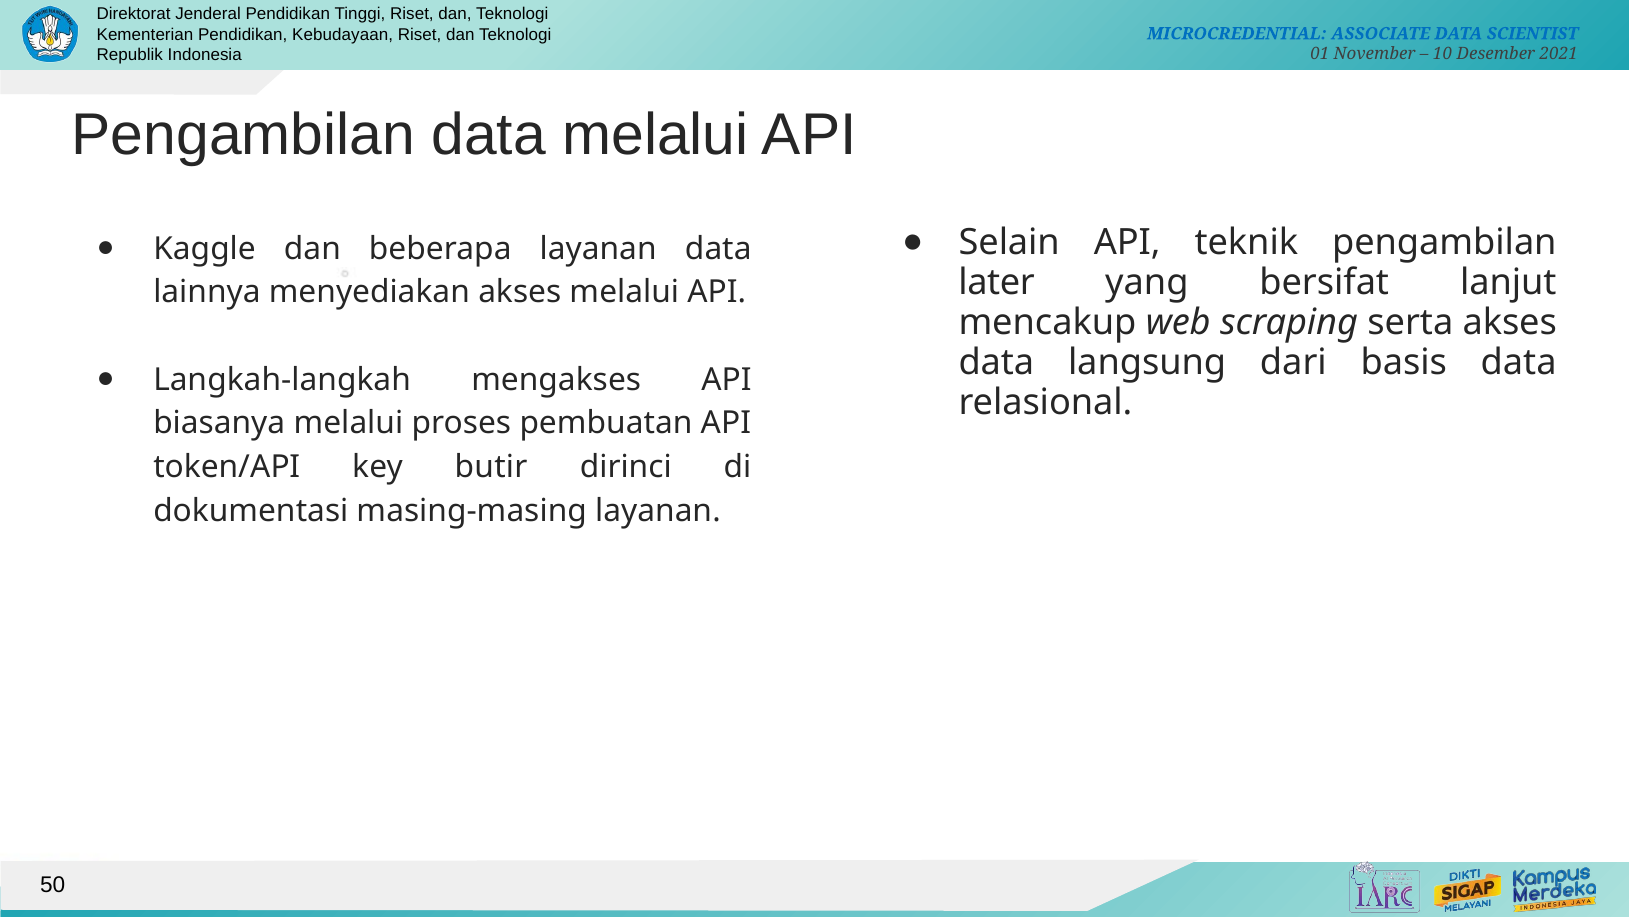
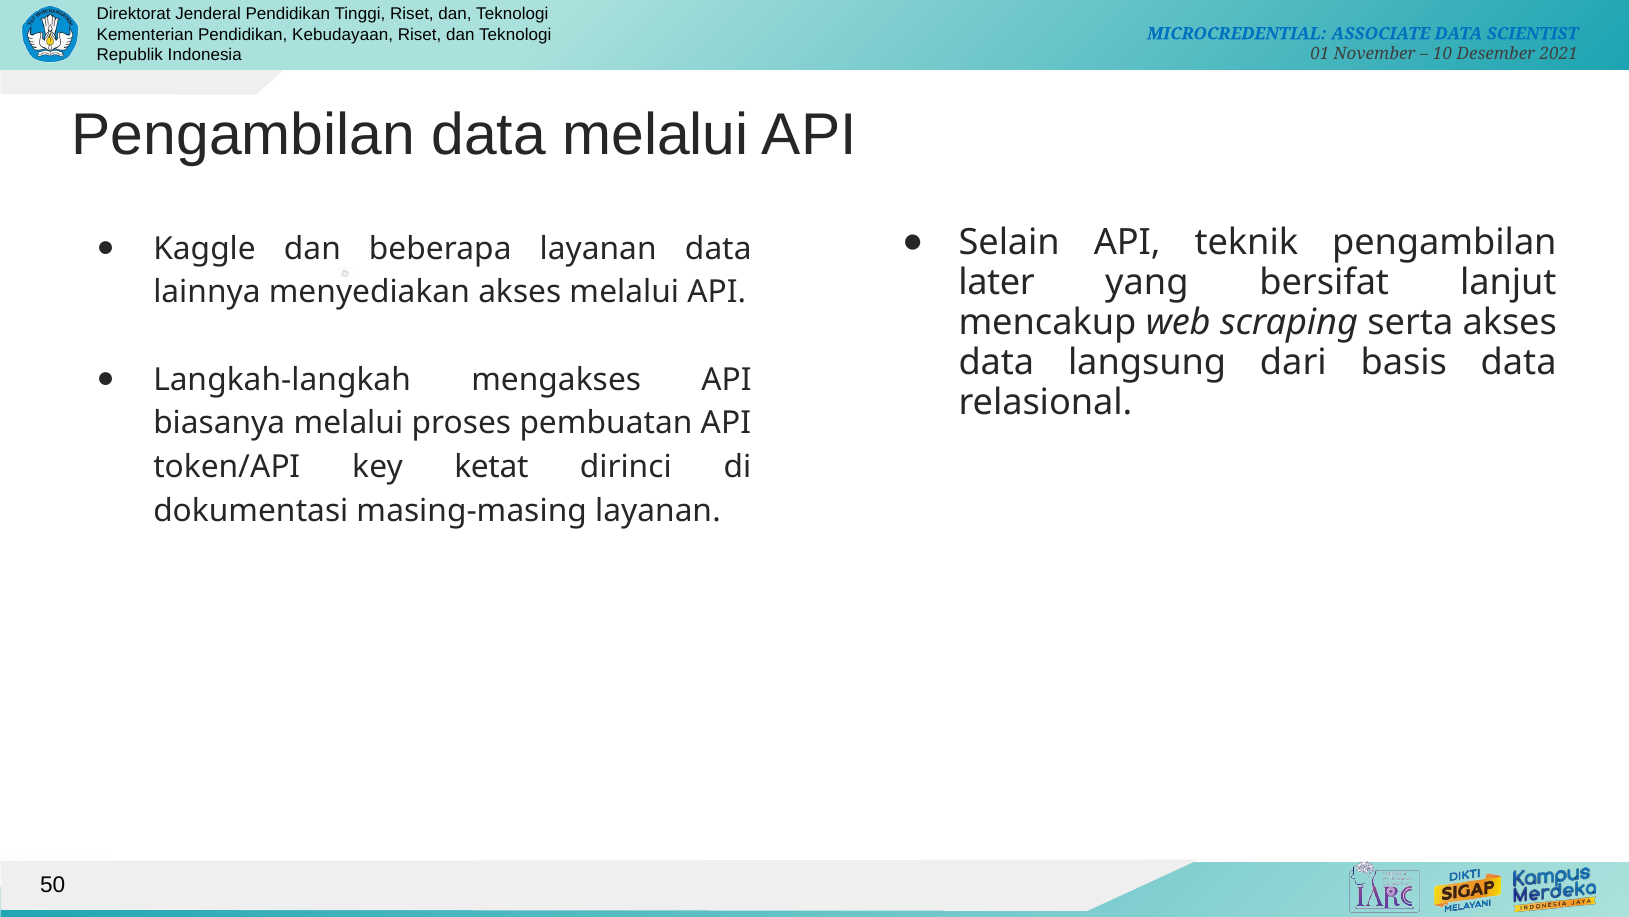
butir: butir -> ketat (491, 467)
